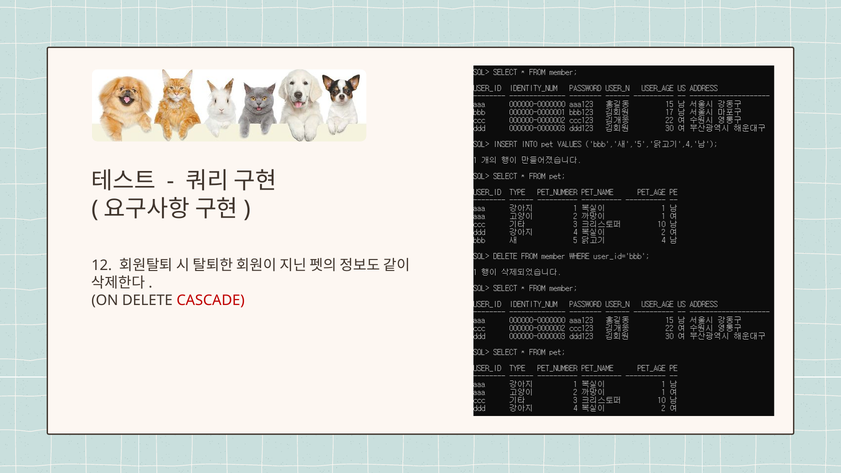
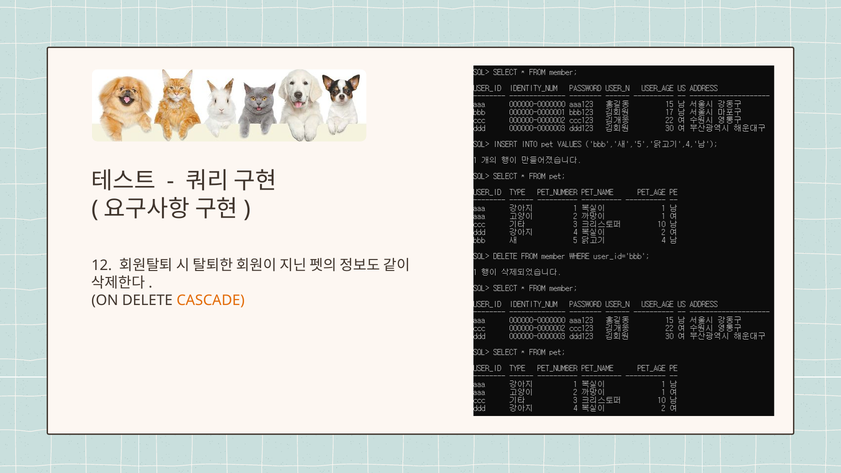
CASCADE colour: red -> orange (211, 300)
